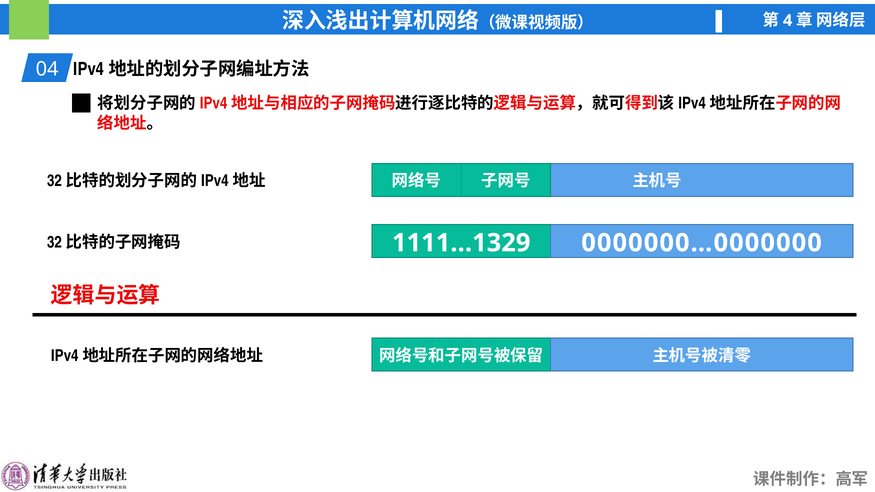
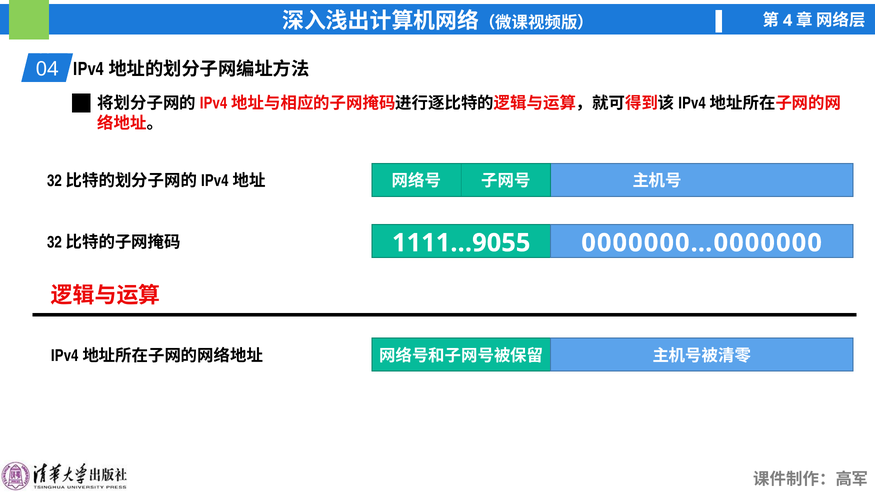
1111…1329: 1111…1329 -> 1111…9055 (461, 243)
